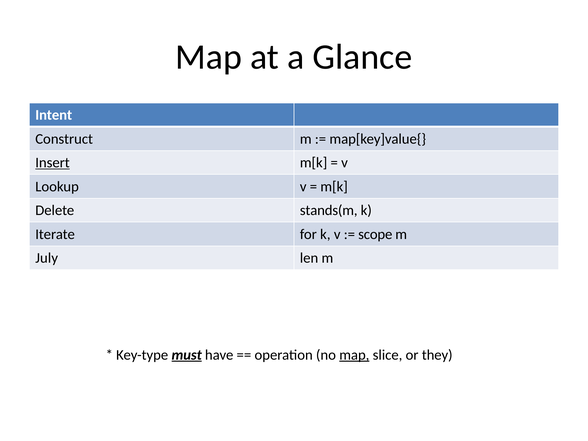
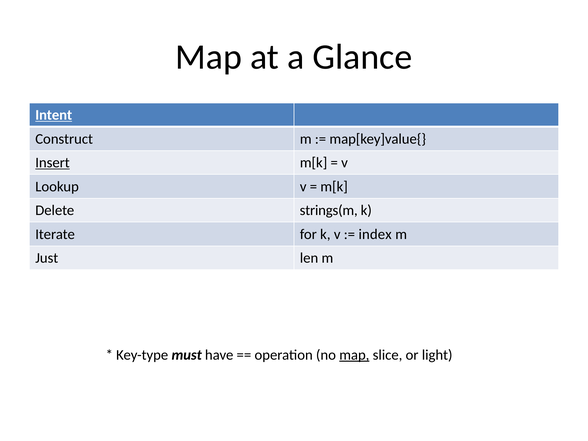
Intent underline: none -> present (54, 115)
stands(m: stands(m -> strings(m (329, 210)
scope: scope -> index (375, 234)
July: July -> Just (47, 258)
must underline: present -> none (187, 355)
they: they -> light (437, 355)
